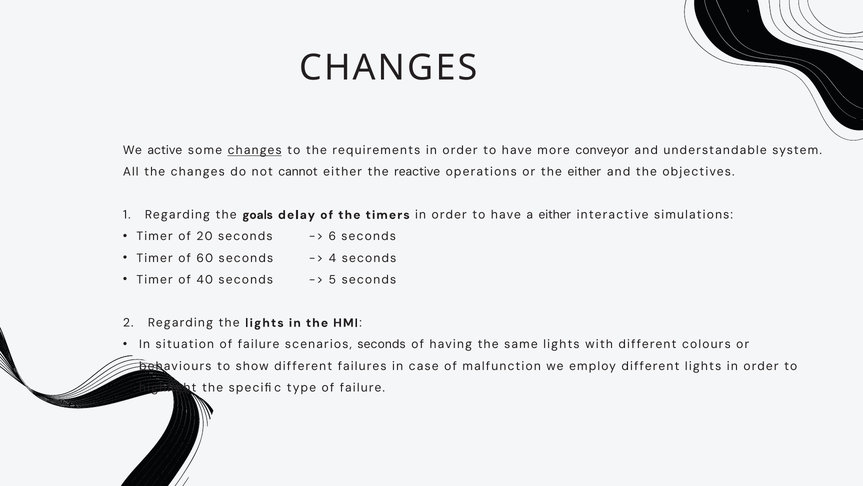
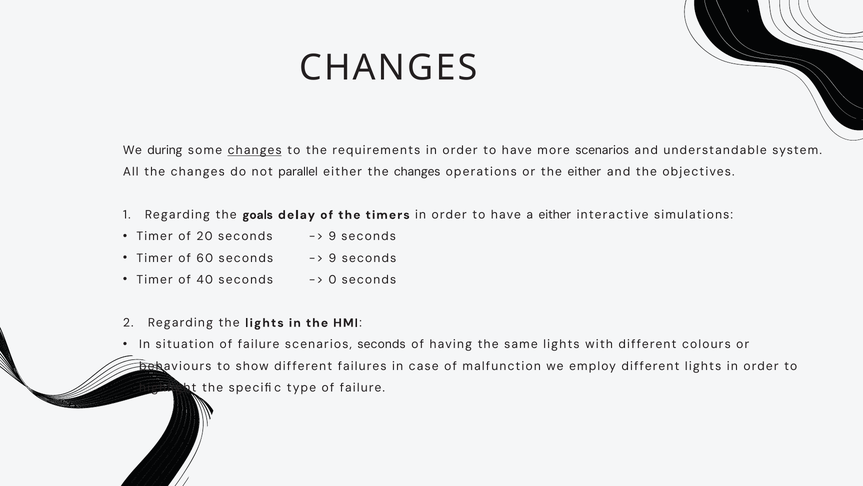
active: active -> during (165, 150)
more conveyor: conveyor -> scenarios (602, 150)
cannot: cannot -> parallel (298, 172)
either the reactive: reactive -> changes (417, 172)
6: 6 -> 9 (332, 236)
4: 4 -> 9 (332, 258)
5: 5 -> 0 (332, 279)
